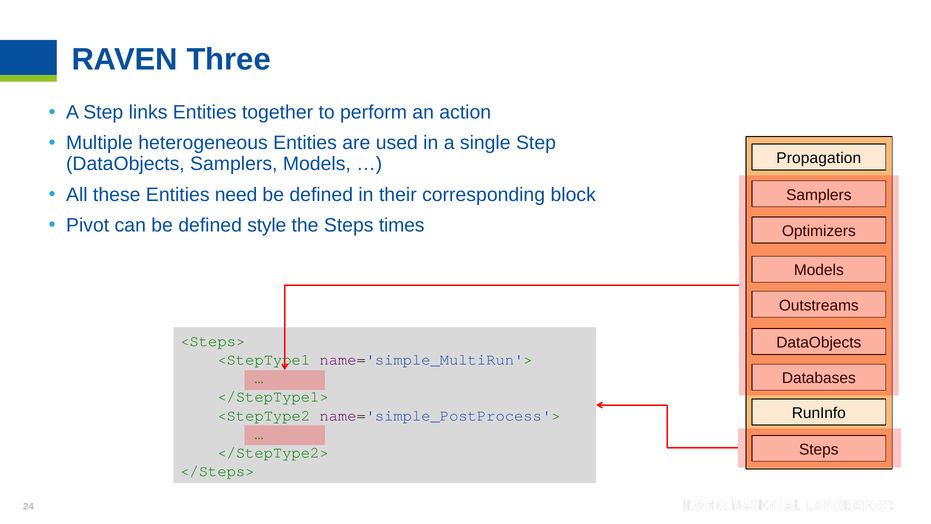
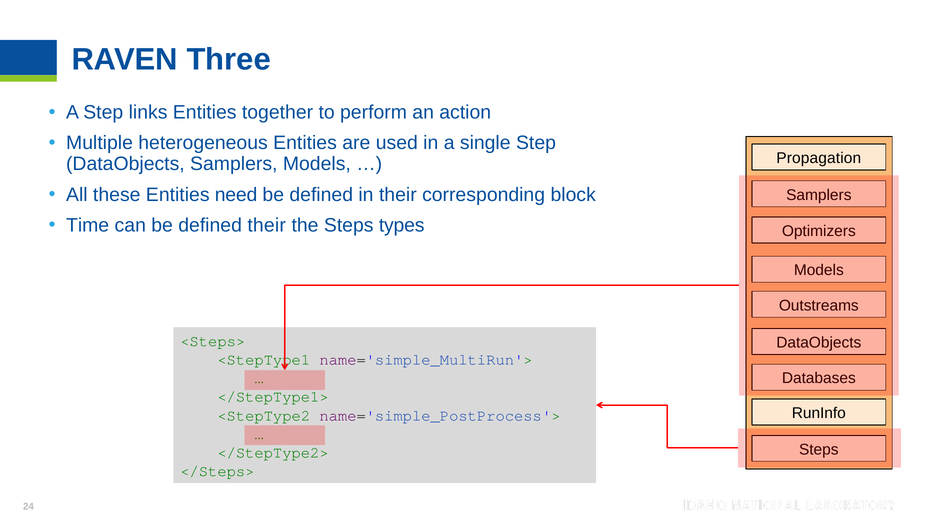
Pivot: Pivot -> Time (88, 225)
defined style: style -> their (267, 225)
times: times -> types (402, 225)
